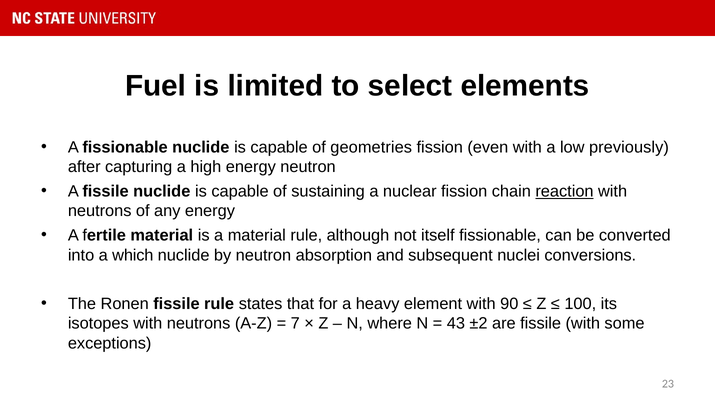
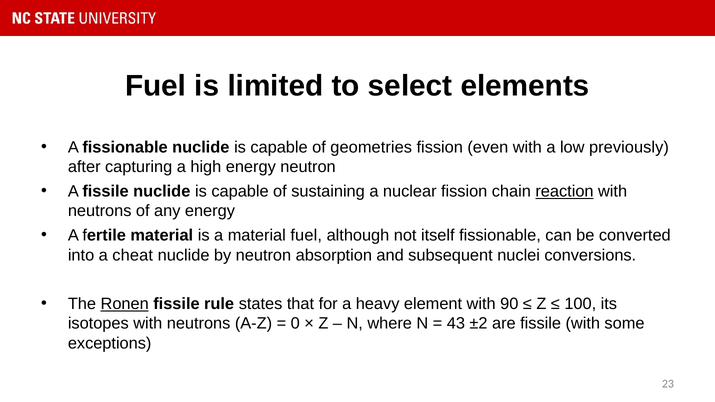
material rule: rule -> fuel (306, 236)
which: which -> cheat (133, 255)
Ronen underline: none -> present (125, 304)
7: 7 -> 0 (295, 324)
